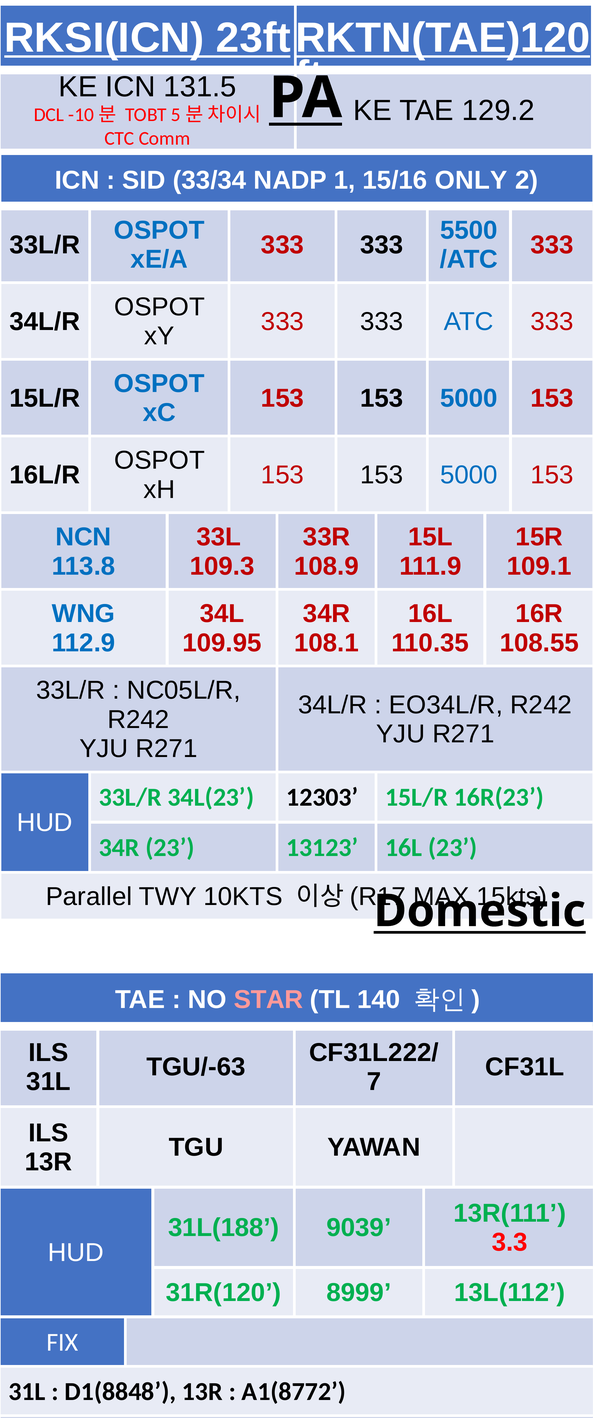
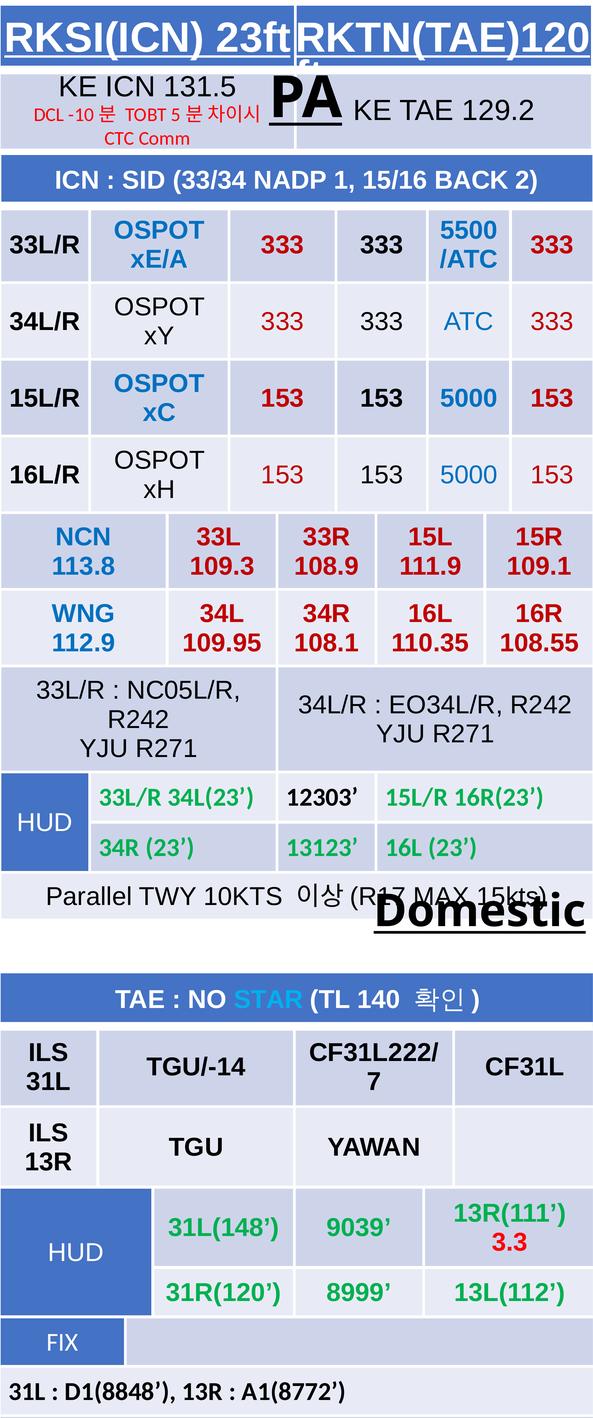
ONLY: ONLY -> BACK (471, 180)
STAR colour: pink -> light blue (269, 1000)
TGU/-63: TGU/-63 -> TGU/-14 (196, 1068)
31L(188: 31L(188 -> 31L(148 (224, 1229)
